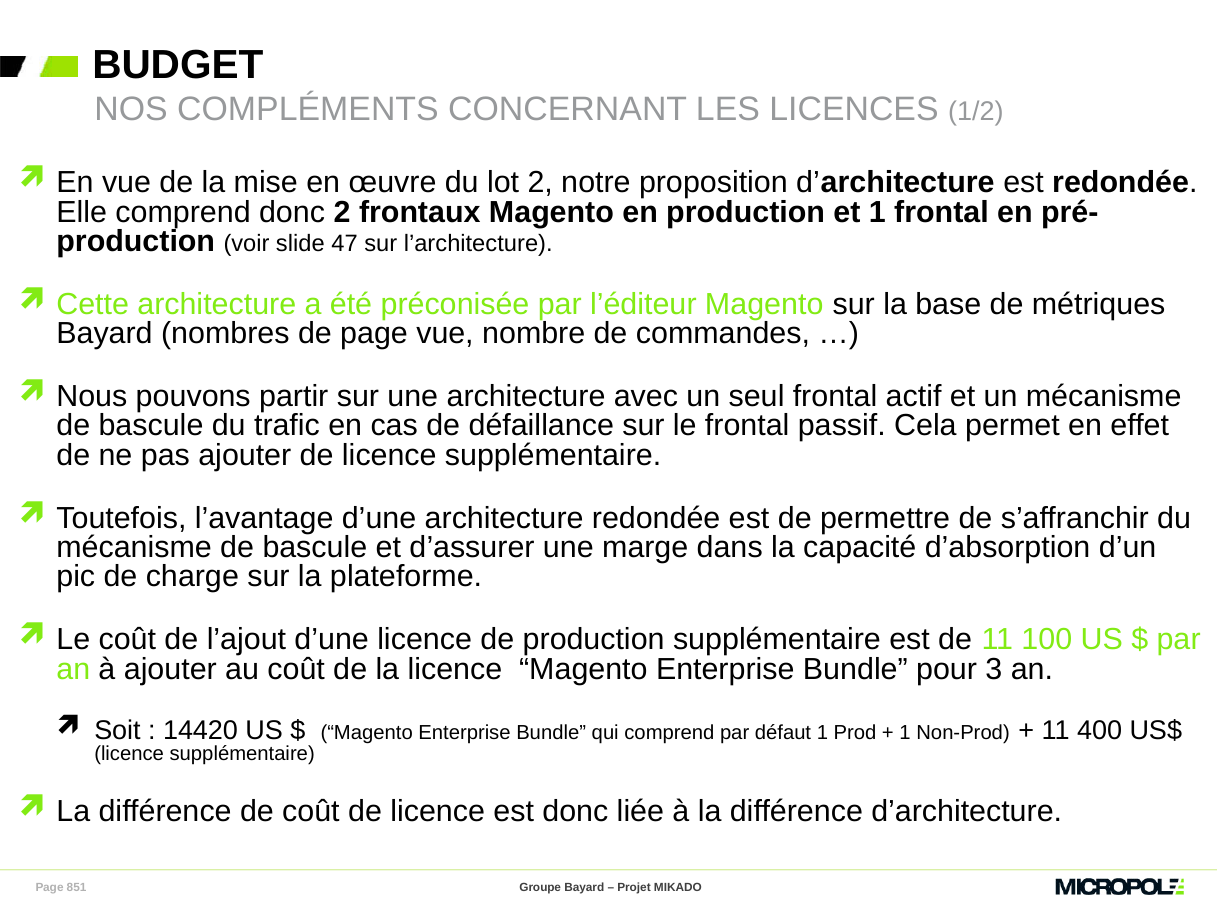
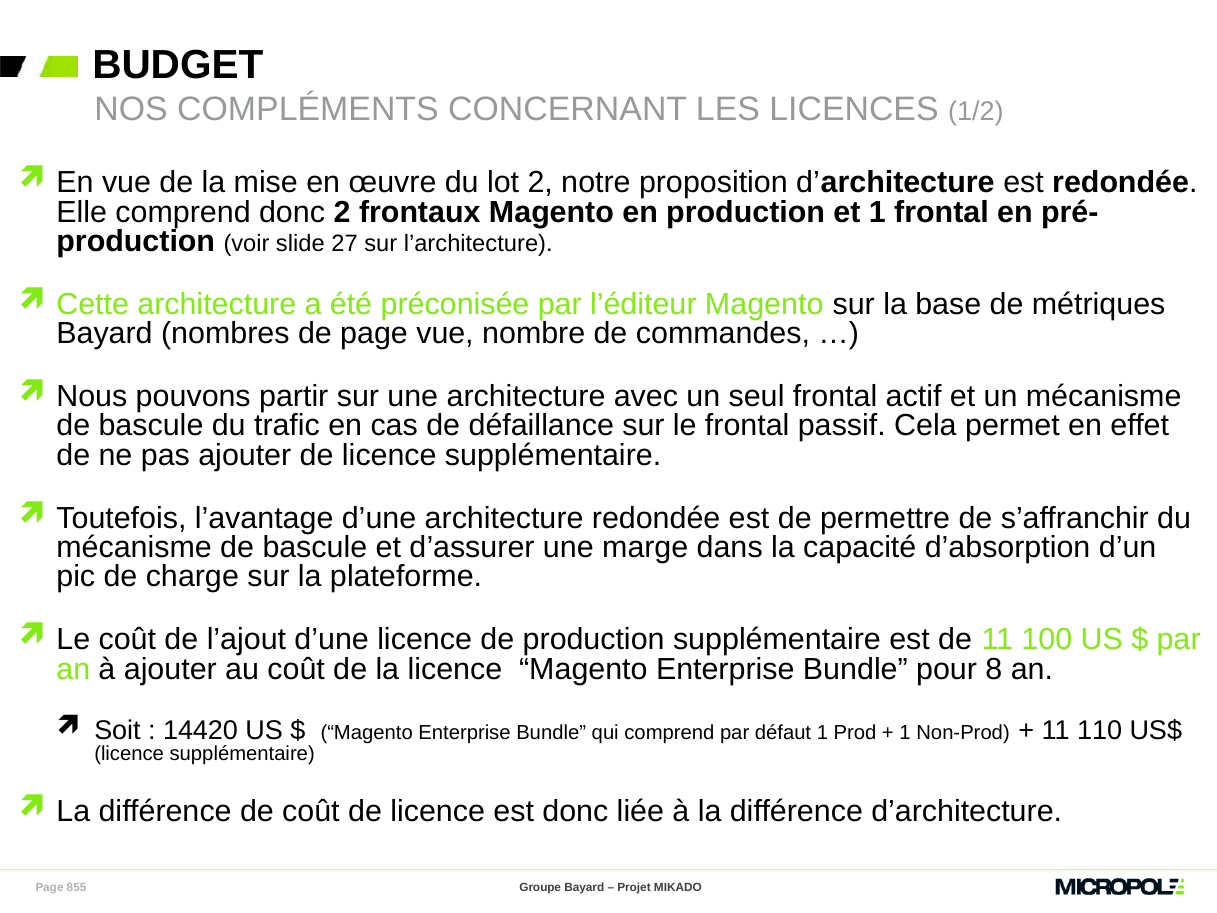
47: 47 -> 27 (345, 243)
3: 3 -> 8 (994, 669)
400: 400 -> 110 (1100, 730)
851: 851 -> 855 (77, 887)
